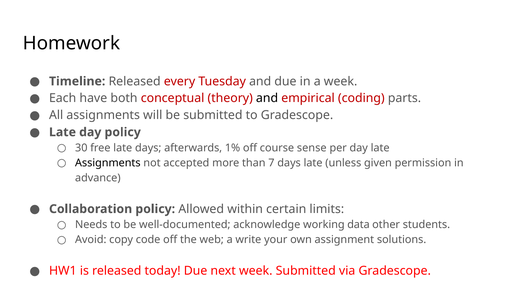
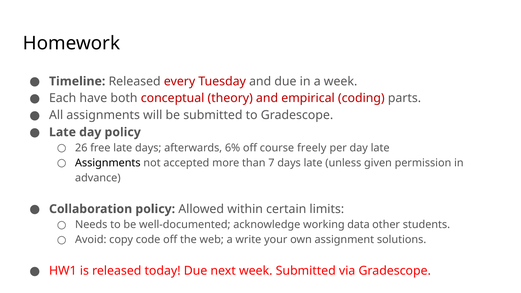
and colour: black -> red (267, 98)
30: 30 -> 26 (81, 148)
1%: 1% -> 6% (233, 148)
sense: sense -> freely (312, 148)
